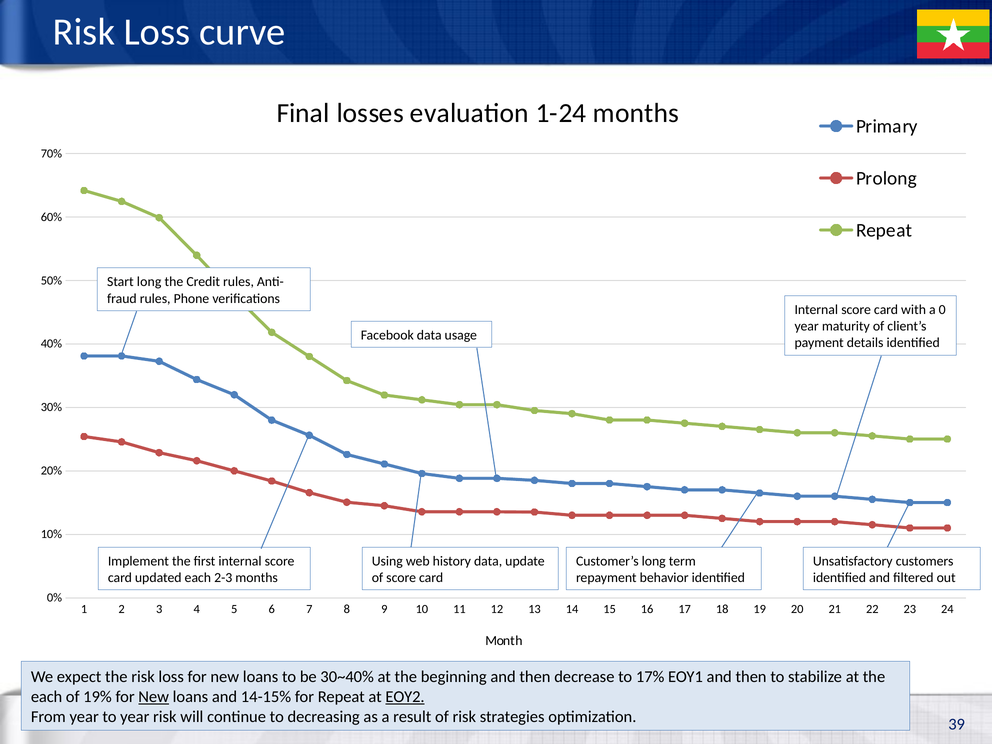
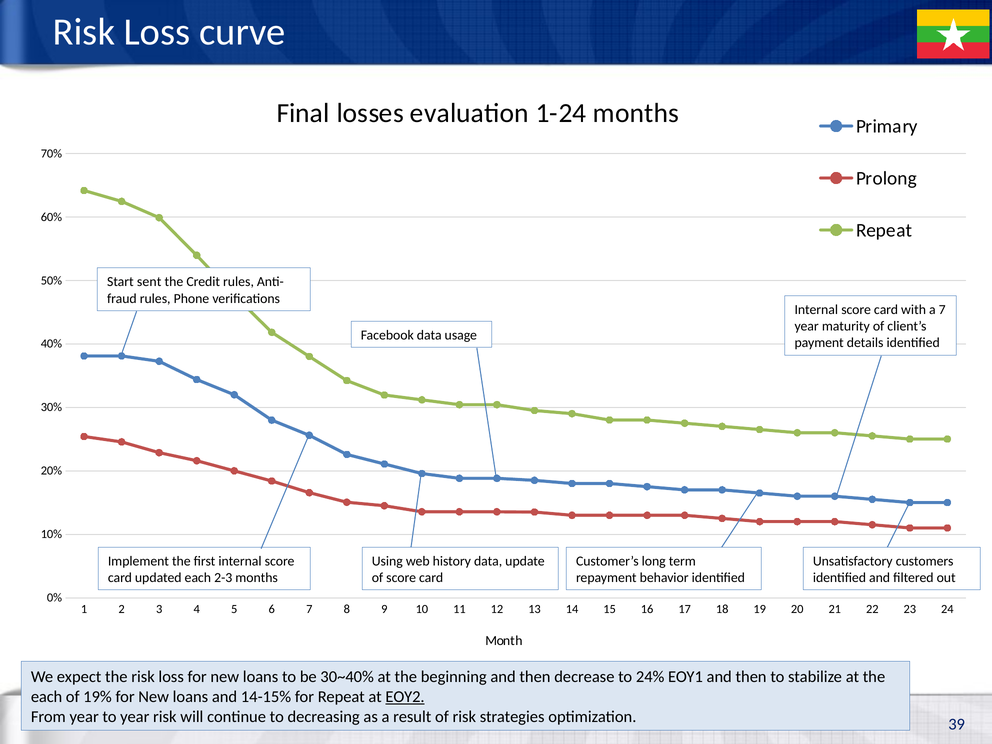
Start long: long -> sent (149, 282)
a 0: 0 -> 7 (942, 310)
17%: 17% -> 24% (650, 677)
New underline: present -> none (154, 697)
